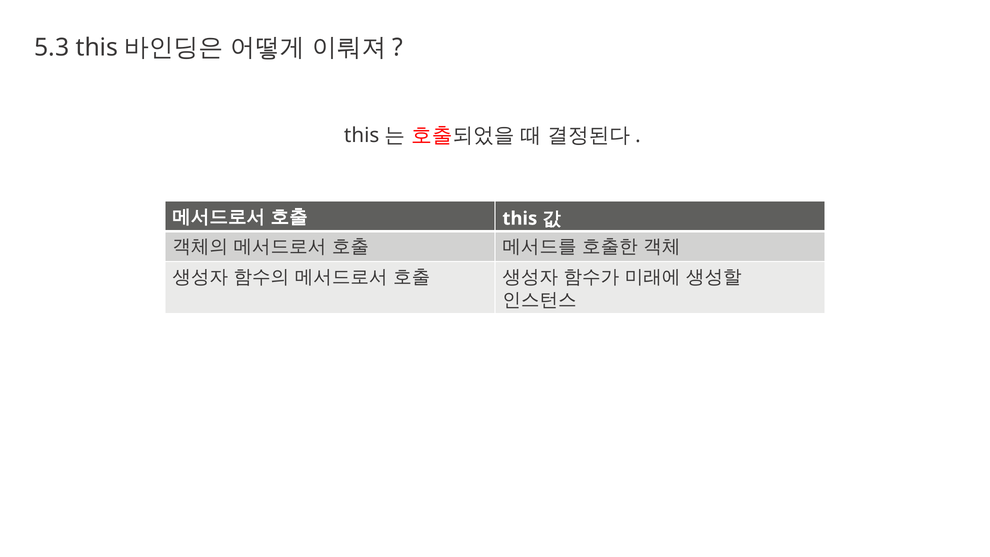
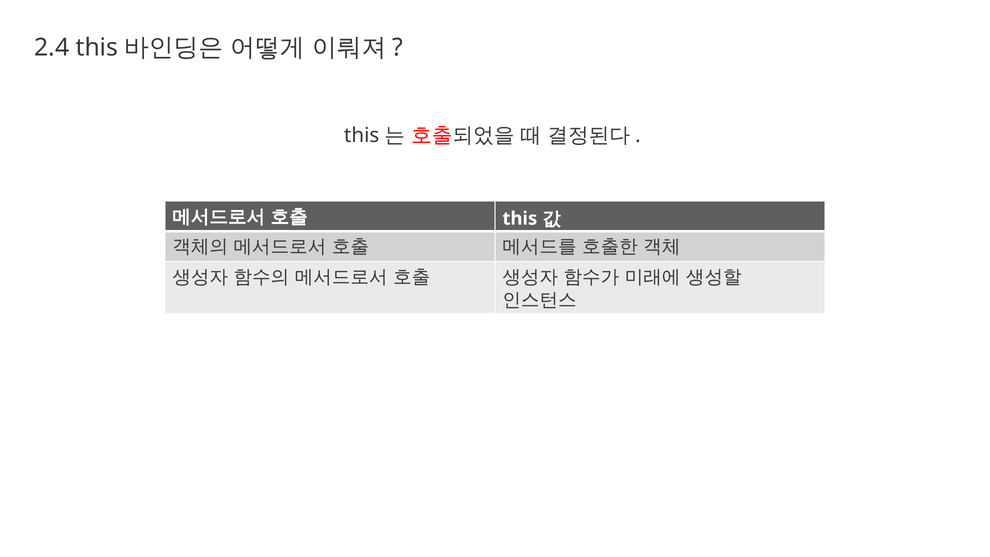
5.3: 5.3 -> 2.4 (52, 48)
